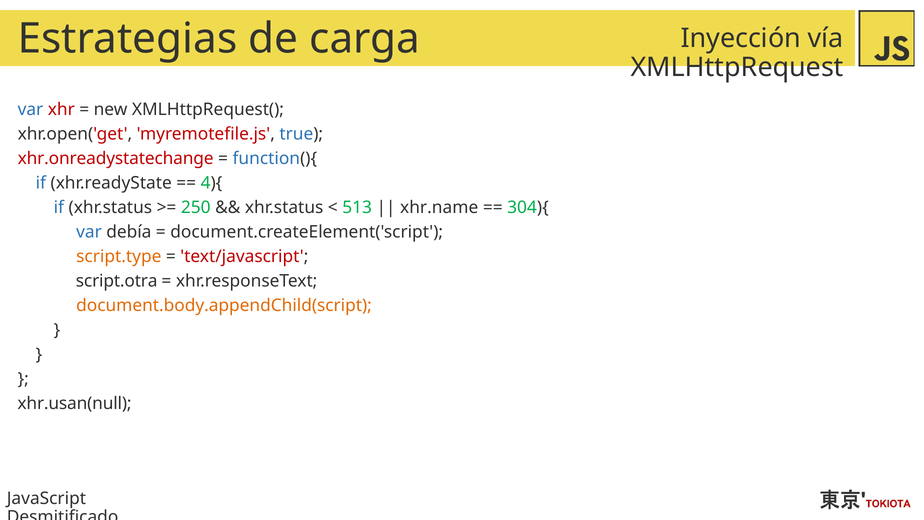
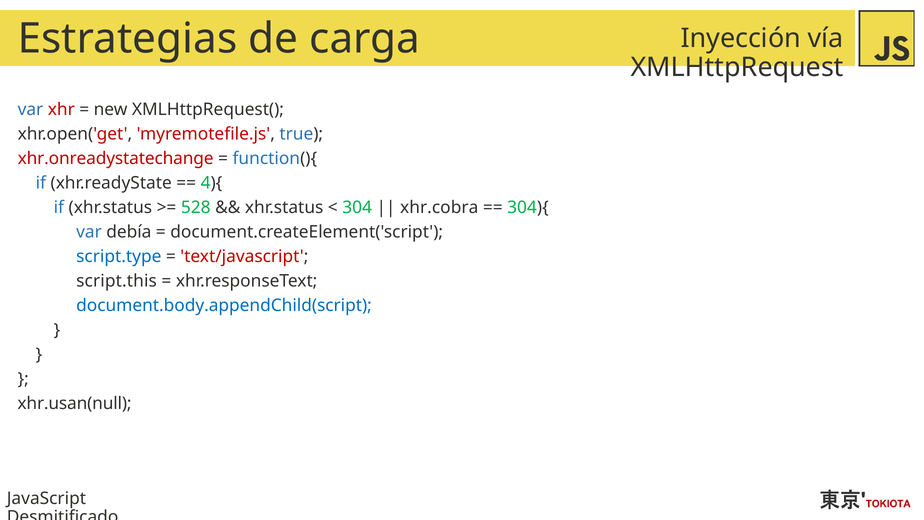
250: 250 -> 528 (196, 207)
513: 513 -> 304 (357, 207)
xhr.name: xhr.name -> xhr.cobra (439, 207)
script.type colour: orange -> blue (119, 256)
script.otra: script.otra -> script.this (117, 281)
document.body.appendChild(script colour: orange -> blue (224, 305)
